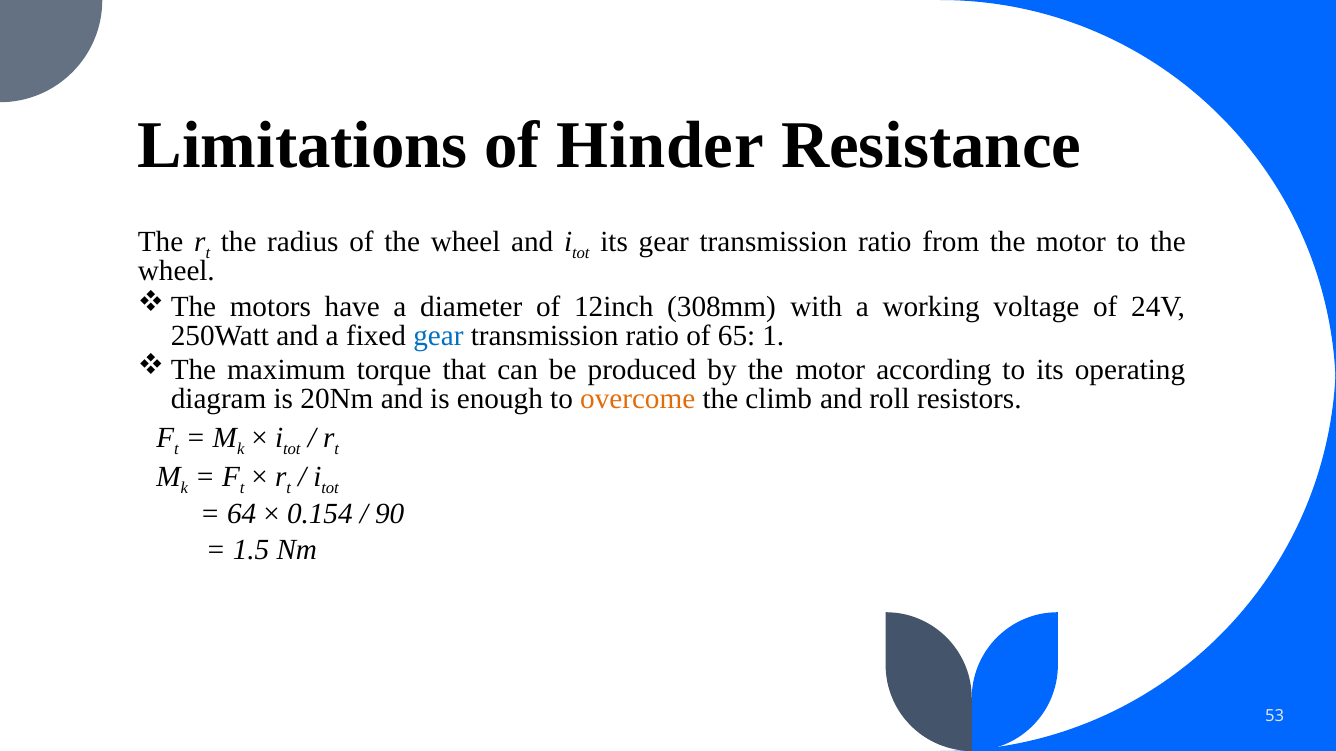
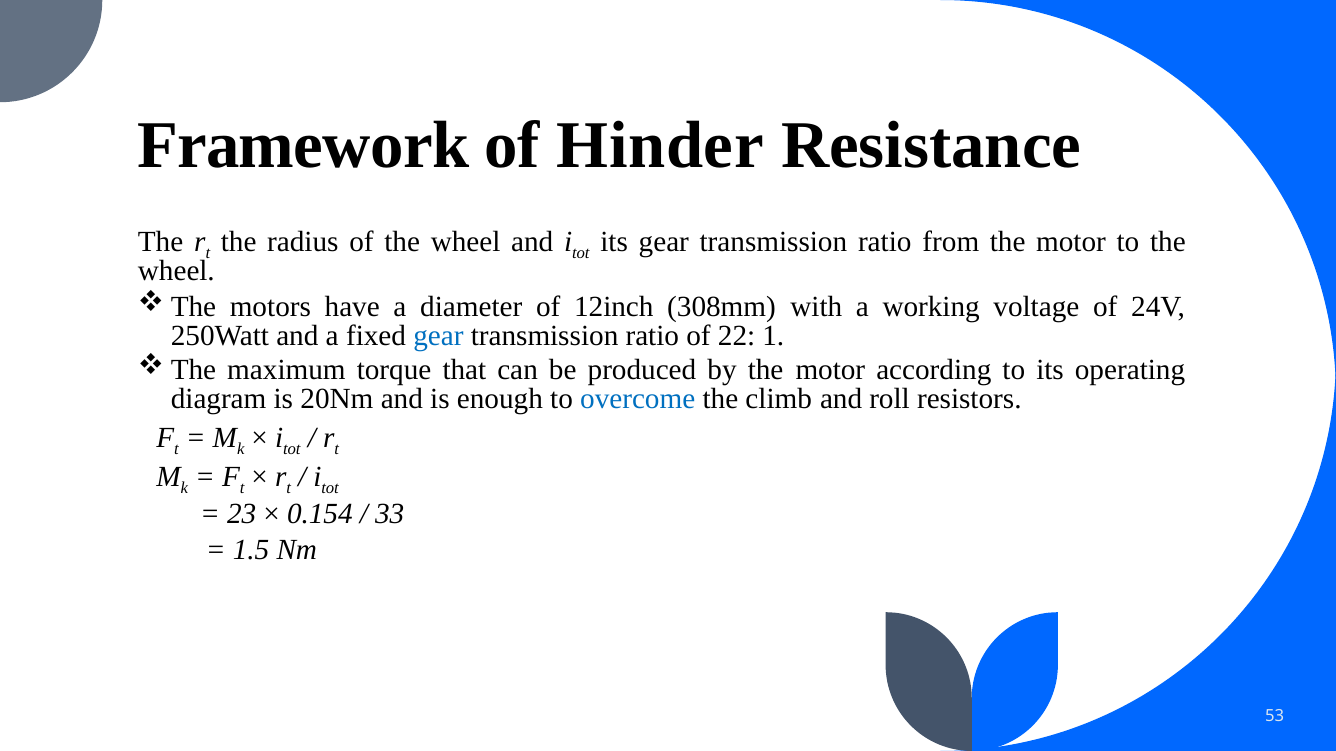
Limitations: Limitations -> Framework (303, 145)
65: 65 -> 22 (737, 336)
overcome colour: orange -> blue (638, 399)
64: 64 -> 23 (242, 514)
90: 90 -> 33 (390, 514)
